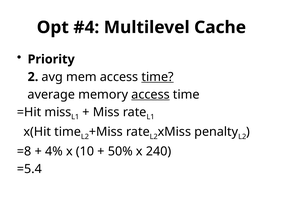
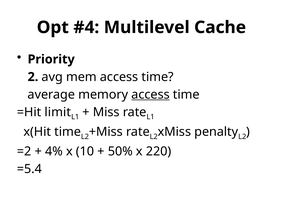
time underline: present -> none (158, 77)
=Hit miss: miss -> limit (58, 112)
=8: =8 -> =2 (24, 152)
240: 240 -> 220 (159, 152)
